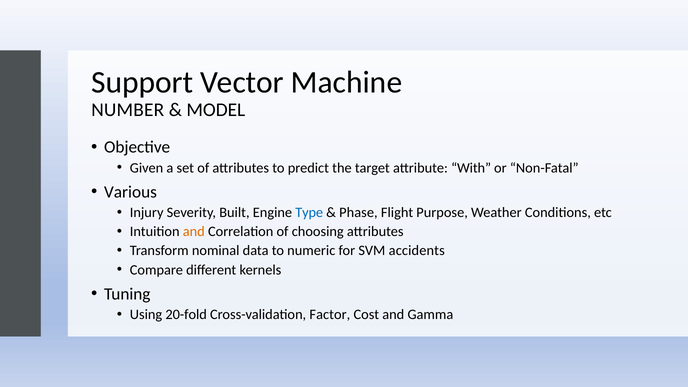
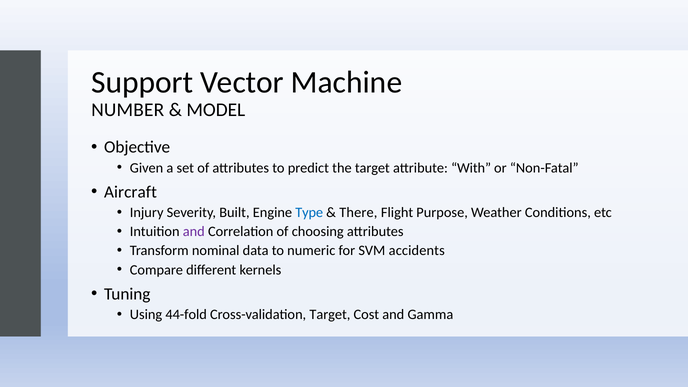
Various: Various -> Aircraft (130, 192)
Phase: Phase -> There (358, 213)
and colour: orange -> purple (194, 232)
20-fold: 20-fold -> 44-fold (186, 315)
Cross-validation Factor: Factor -> Target (330, 315)
